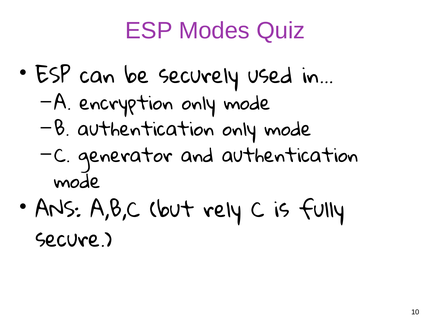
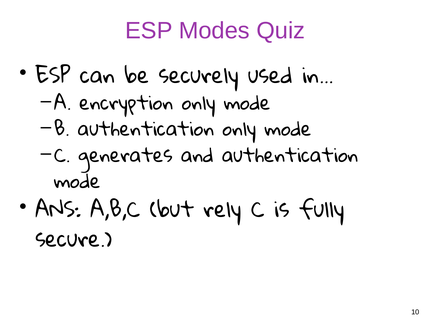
generator: generator -> generates (126, 156)
